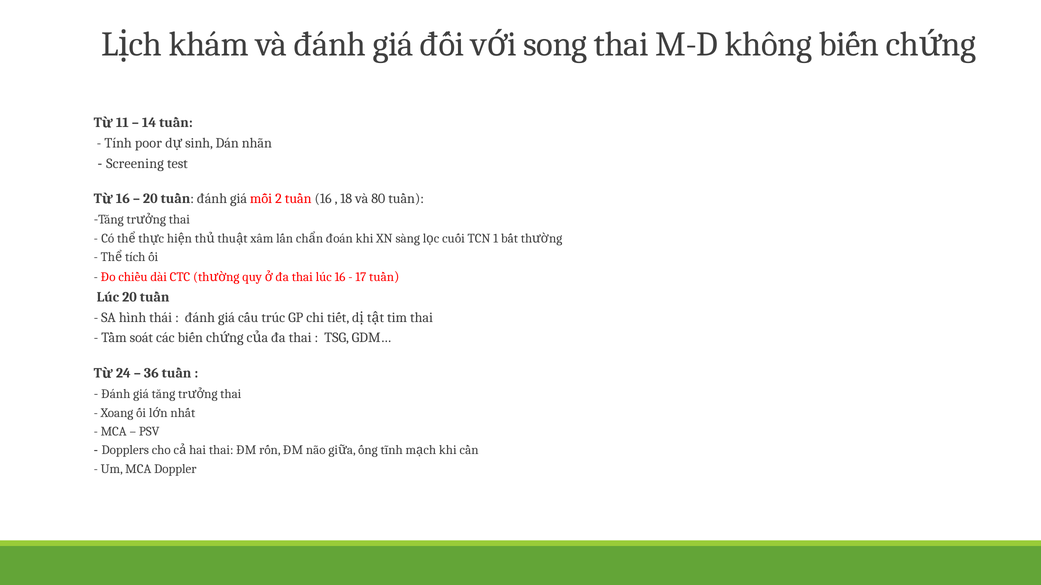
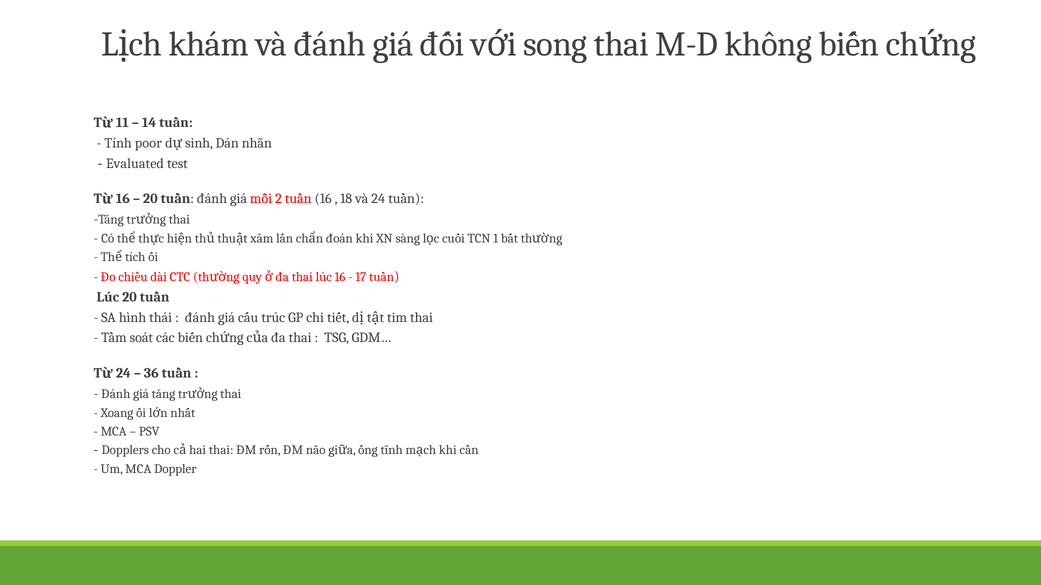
Screening: Screening -> Evaluated (135, 164)
và 80: 80 -> 24 (378, 199)
